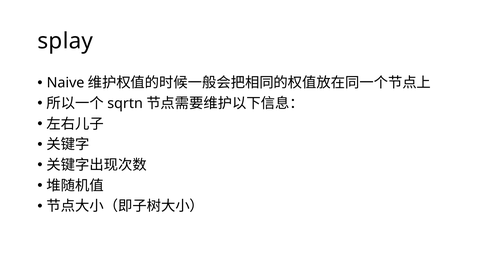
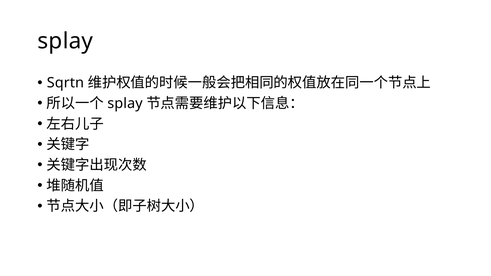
Naive: Naive -> Sqrtn (65, 83)
sqrtn: sqrtn -> splay (125, 104)
